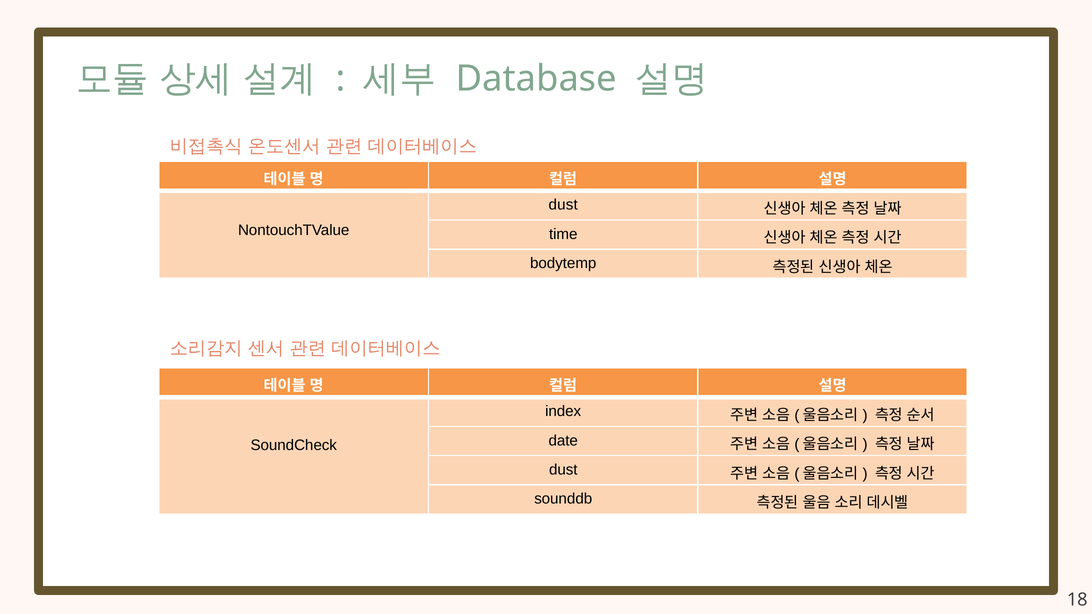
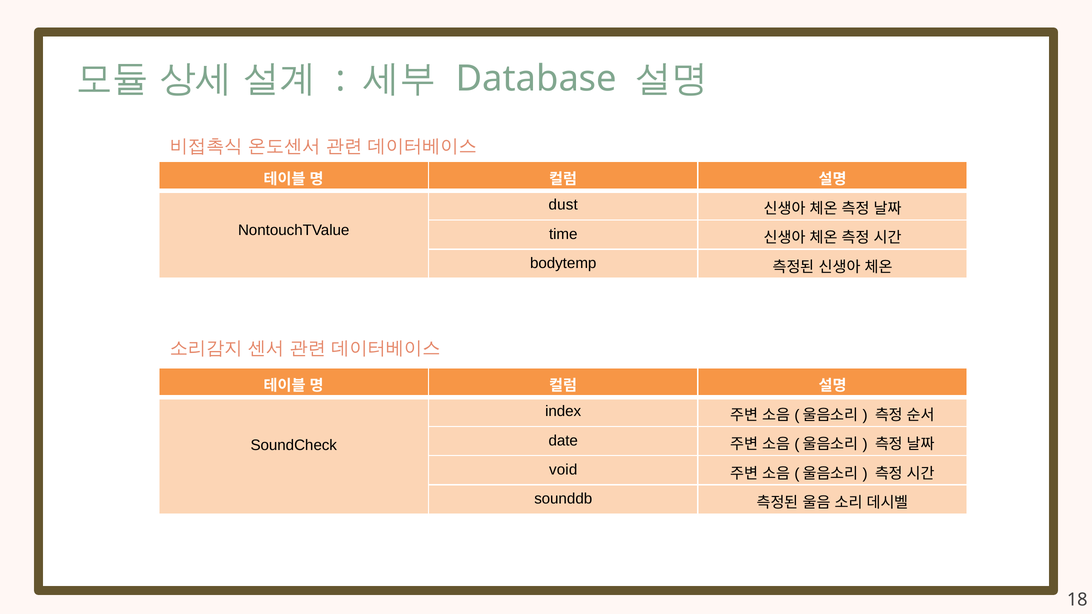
dust: dust -> void (563, 470)
